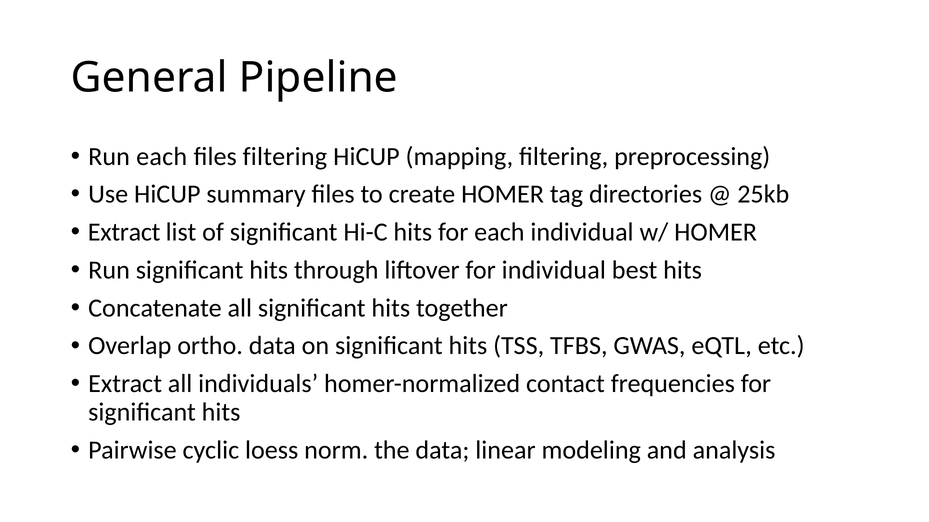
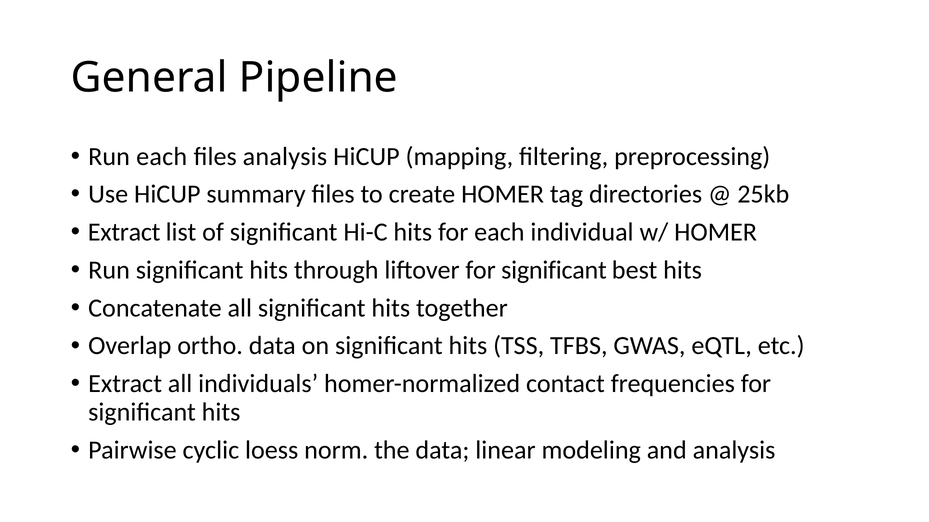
files filtering: filtering -> analysis (285, 157)
liftover for individual: individual -> significant (554, 270)
